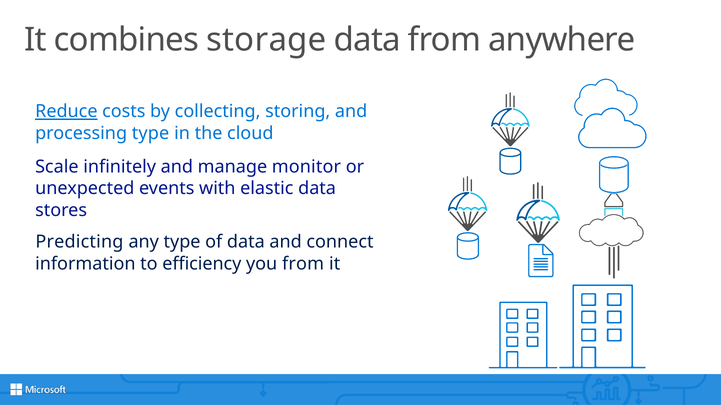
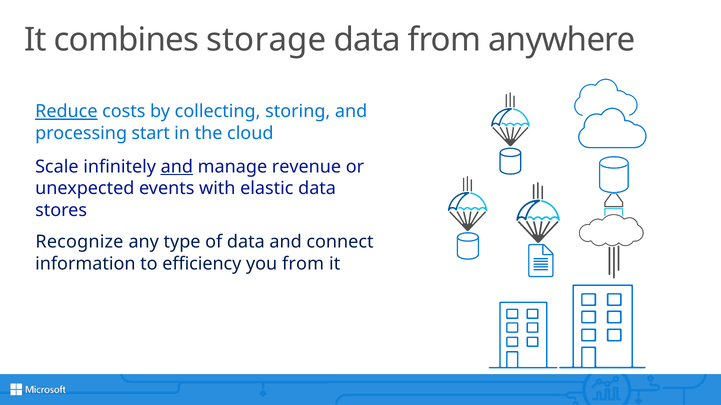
processing type: type -> start (151, 133)
and underline: none -> present (177, 167)
monitor: monitor -> revenue (306, 167)
Predicting: Predicting -> Recognize (79, 242)
